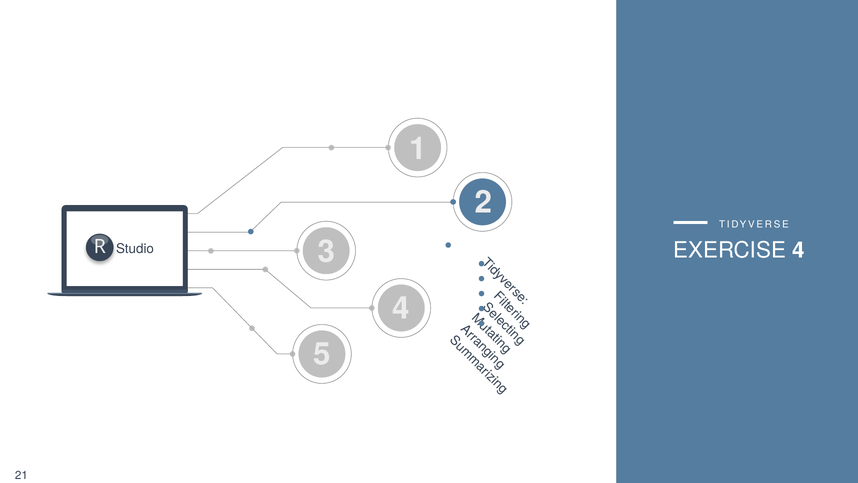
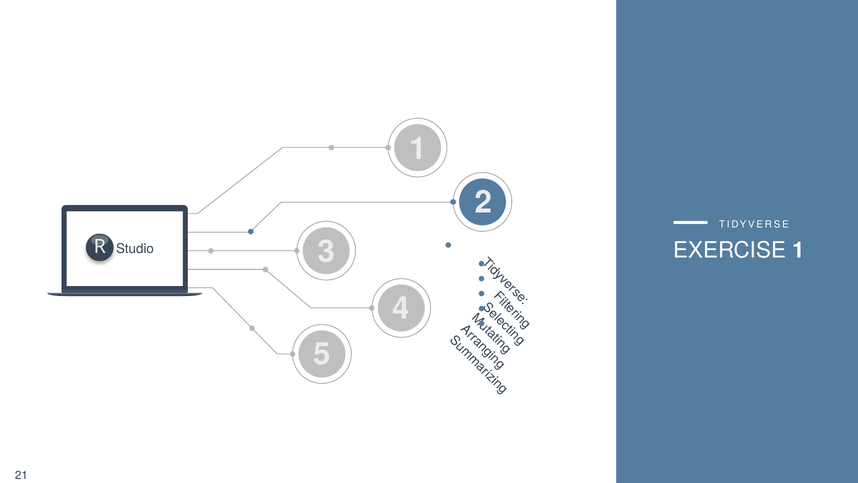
EXERCISE 4: 4 -> 1 (799, 250)
